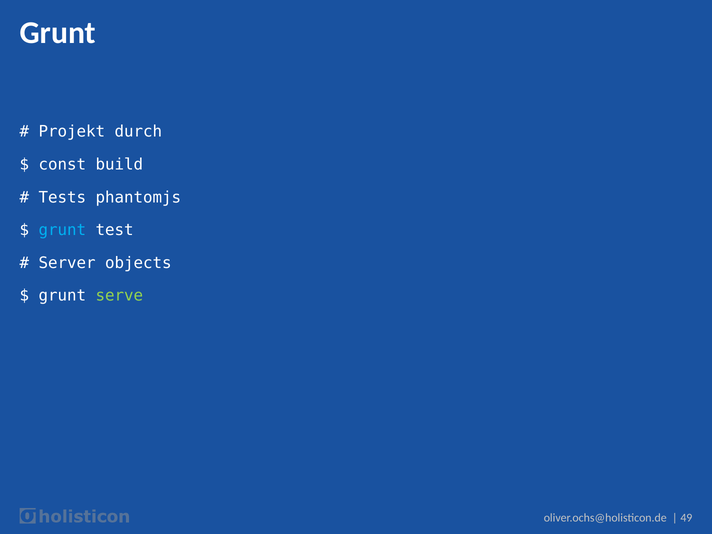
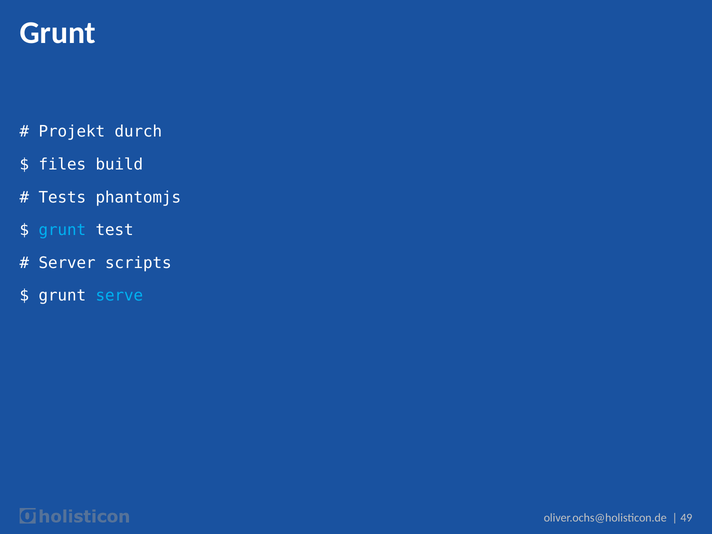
const: const -> files (62, 165)
objects: objects -> scripts (138, 263)
serve colour: light green -> light blue (119, 296)
